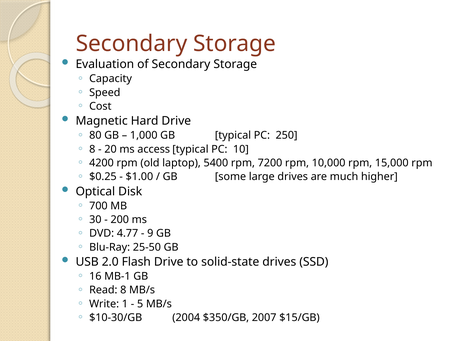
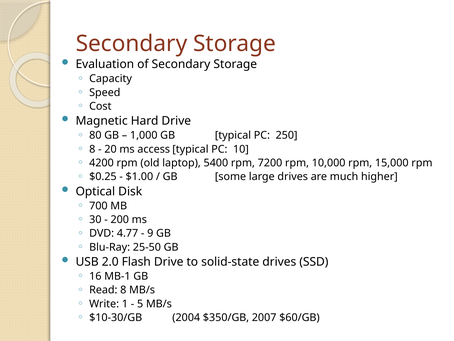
$15/GB: $15/GB -> $60/GB (299, 317)
